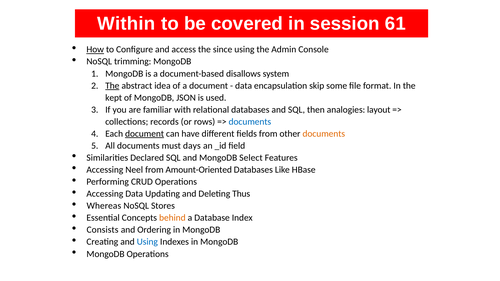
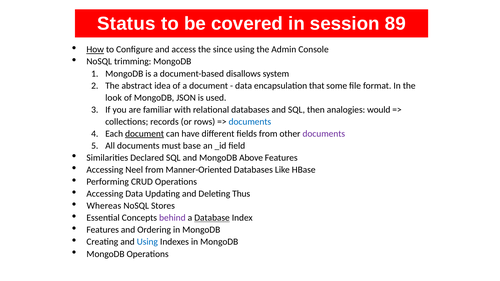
Within: Within -> Status (126, 24)
61: 61 -> 89 (395, 24)
The underline: present -> none (112, 86)
skip: skip -> that (317, 86)
kept: kept -> look (114, 98)
layout: layout -> would (379, 110)
documents colour: orange -> purple (324, 134)
days: days -> base (192, 146)
Select: Select -> Above (251, 158)
Amount-Oriented: Amount-Oriented -> Manner-Oriented (199, 170)
behind colour: orange -> purple (172, 218)
Database underline: none -> present (212, 218)
Consists: Consists -> Features (103, 230)
